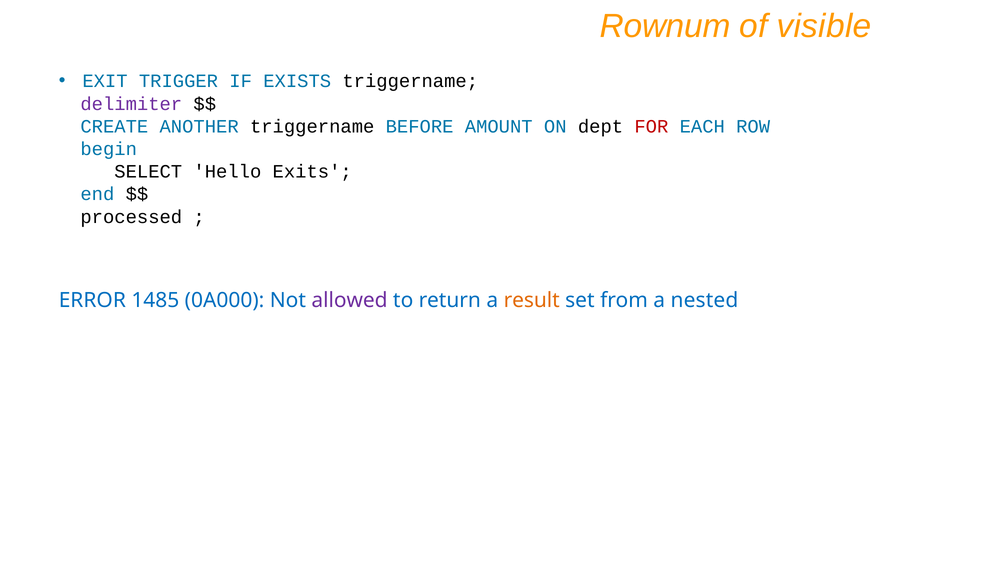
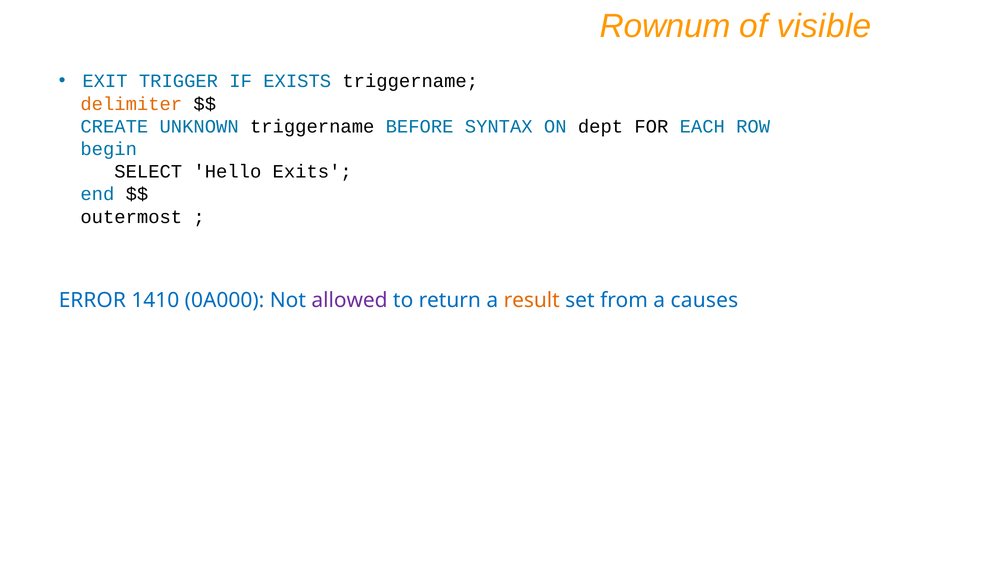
delimiter colour: purple -> orange (131, 104)
ANOTHER: ANOTHER -> UNKNOWN (199, 126)
AMOUNT: AMOUNT -> SYNTAX (499, 126)
FOR colour: red -> black (651, 126)
processed: processed -> outermost (131, 217)
1485: 1485 -> 1410 (155, 300)
nested: nested -> causes (704, 300)
